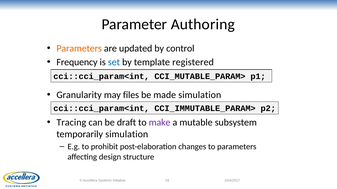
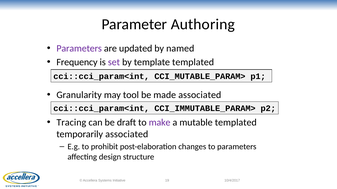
Parameters colour: orange -> purple (79, 48)
control: control -> named (180, 48)
set colour: blue -> purple (114, 62)
template registered: registered -> templated (193, 62)
files: files -> tool (131, 95)
made simulation: simulation -> associated (200, 95)
mutable subsystem: subsystem -> templated (236, 123)
temporarily simulation: simulation -> associated (127, 135)
